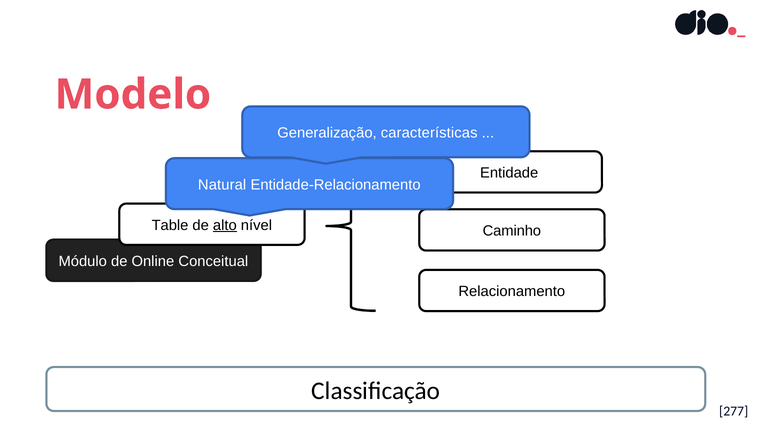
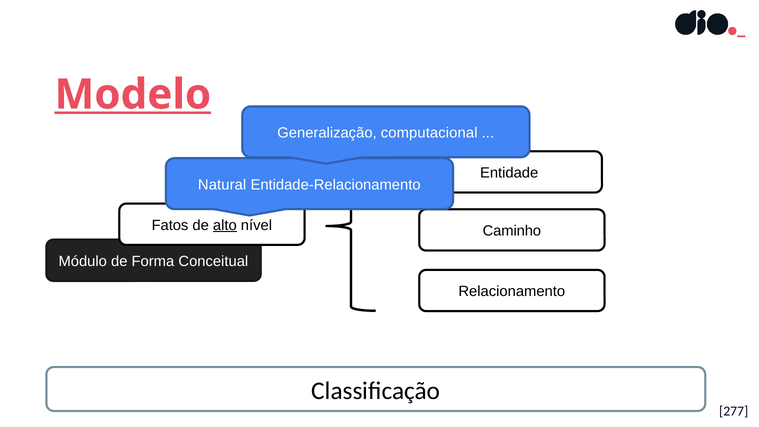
Modelo underline: none -> present (133, 95)
características: características -> computacional (429, 133)
Table: Table -> Fatos (170, 225)
Online: Online -> Forma (153, 261)
